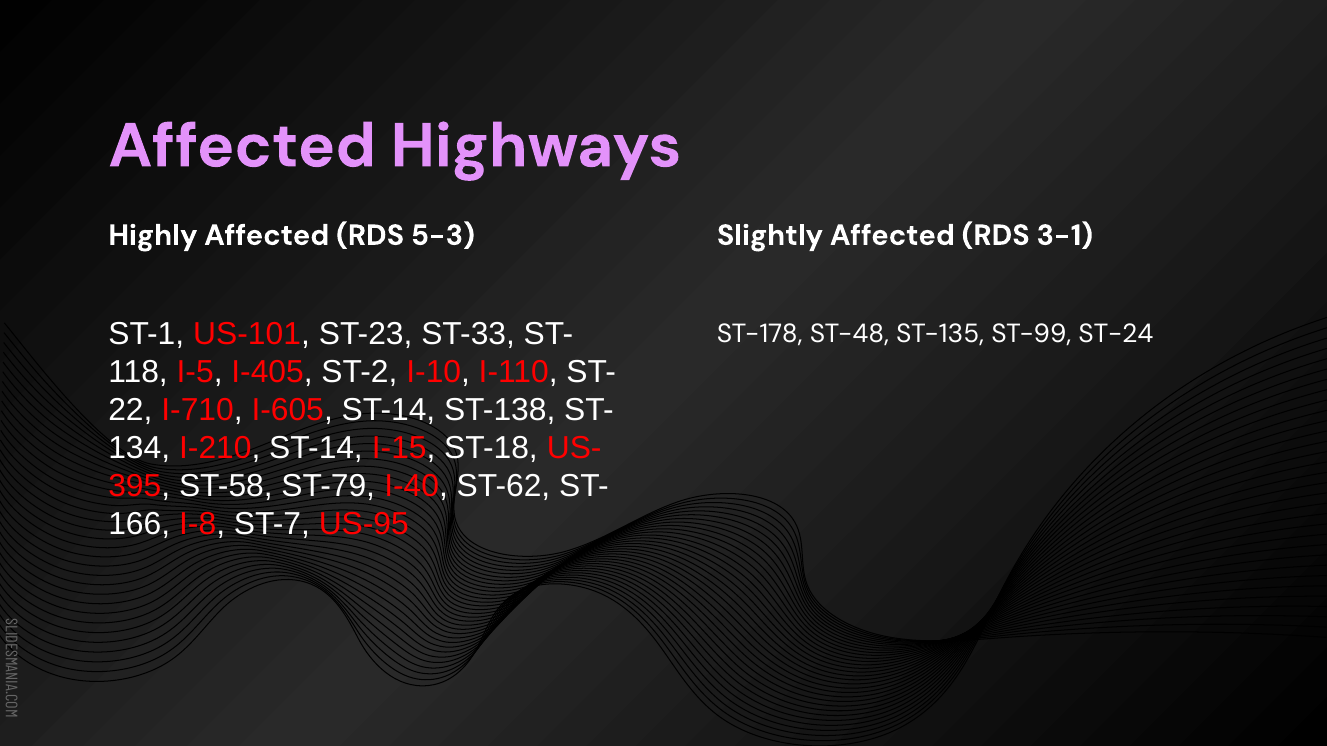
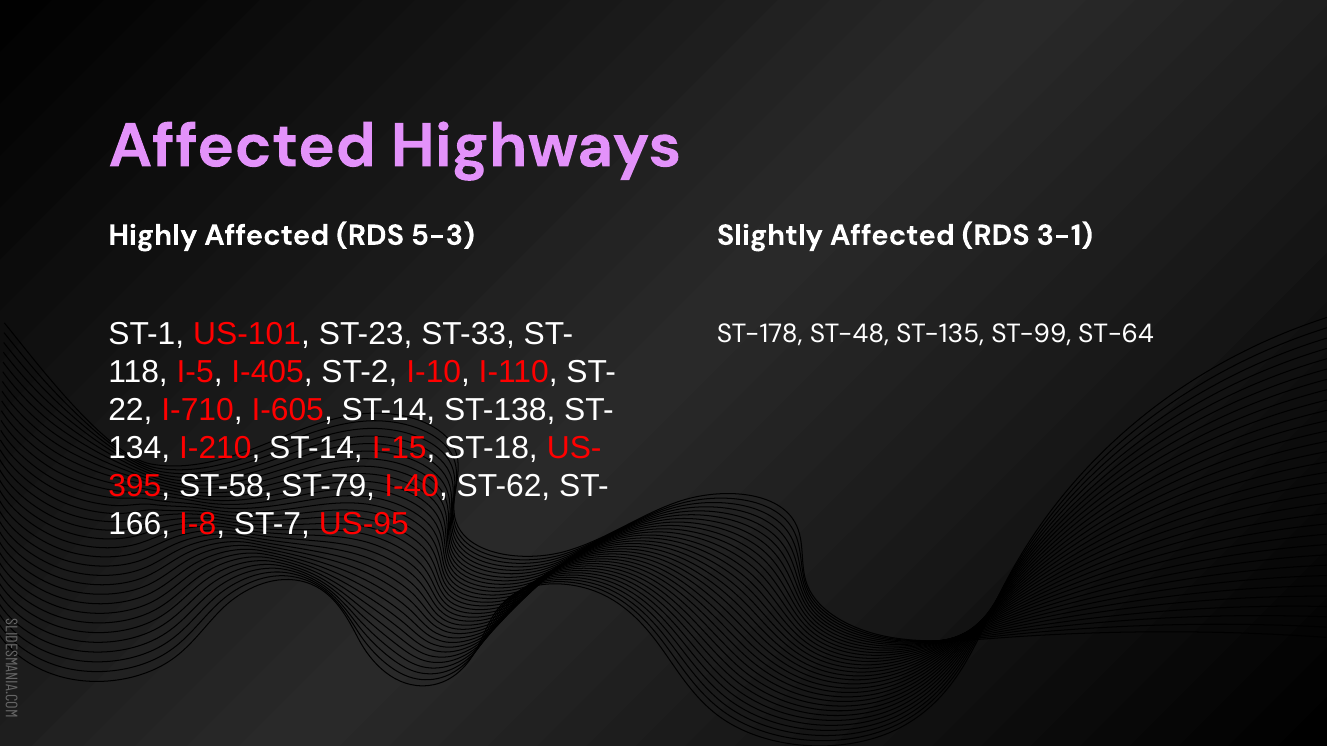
ST-24: ST-24 -> ST-64 (1116, 334)
